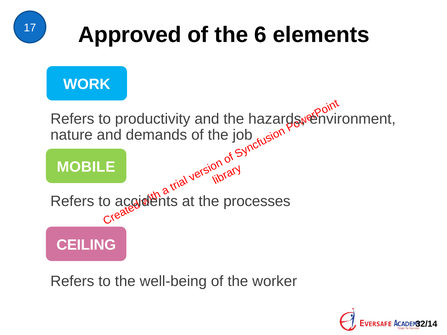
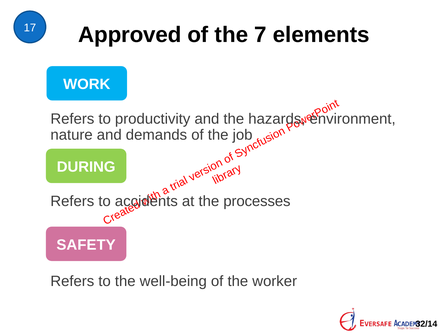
6: 6 -> 7 (261, 35)
MOBILE: MOBILE -> DURING (86, 167)
CEILING: CEILING -> SAFETY (86, 245)
